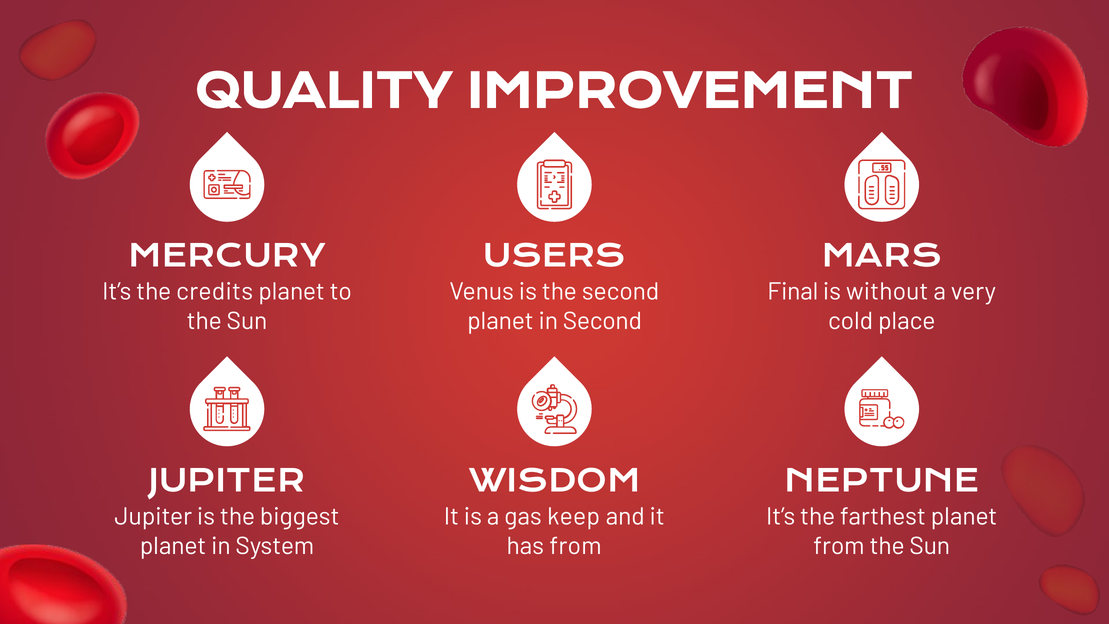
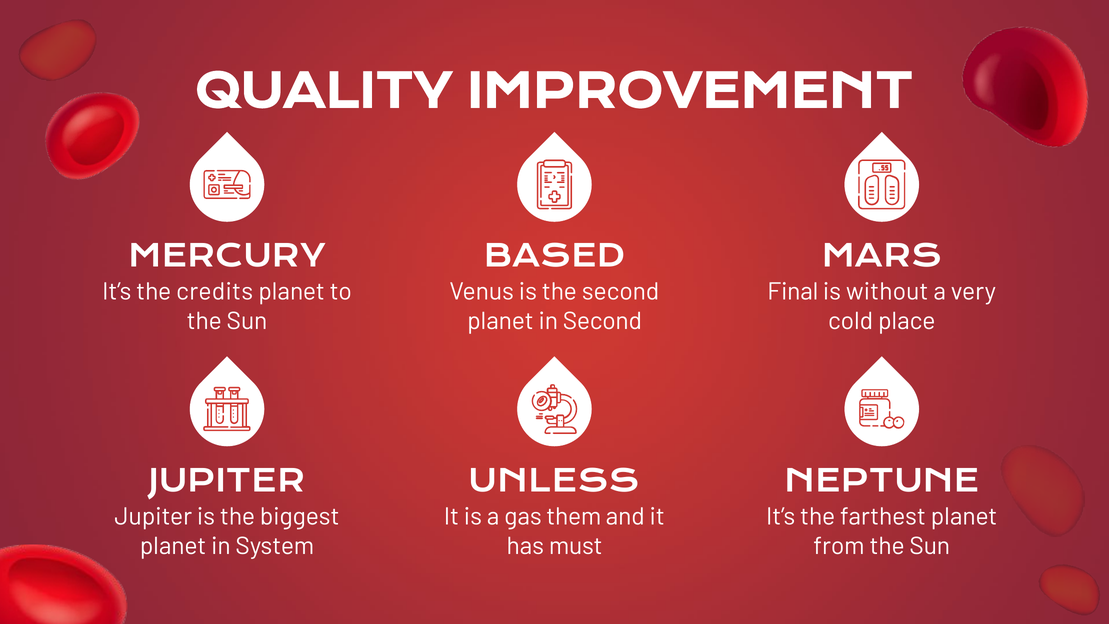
USERS: USERS -> BASED (554, 257)
WISDOM: WISDOM -> UNLESS (554, 482)
keep: keep -> them (574, 516)
has from: from -> must (576, 546)
